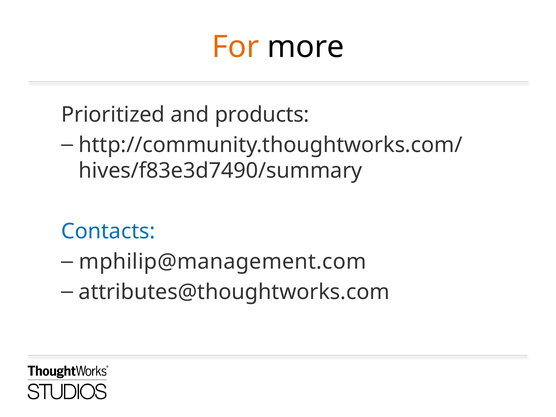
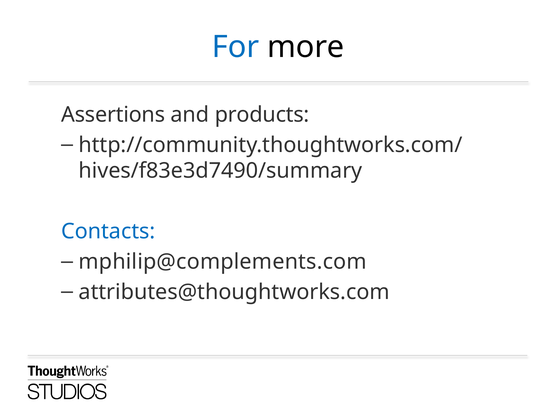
For colour: orange -> blue (235, 47)
Prioritized: Prioritized -> Assertions (113, 115)
mphilip@management.com: mphilip@management.com -> mphilip@complements.com (223, 262)
